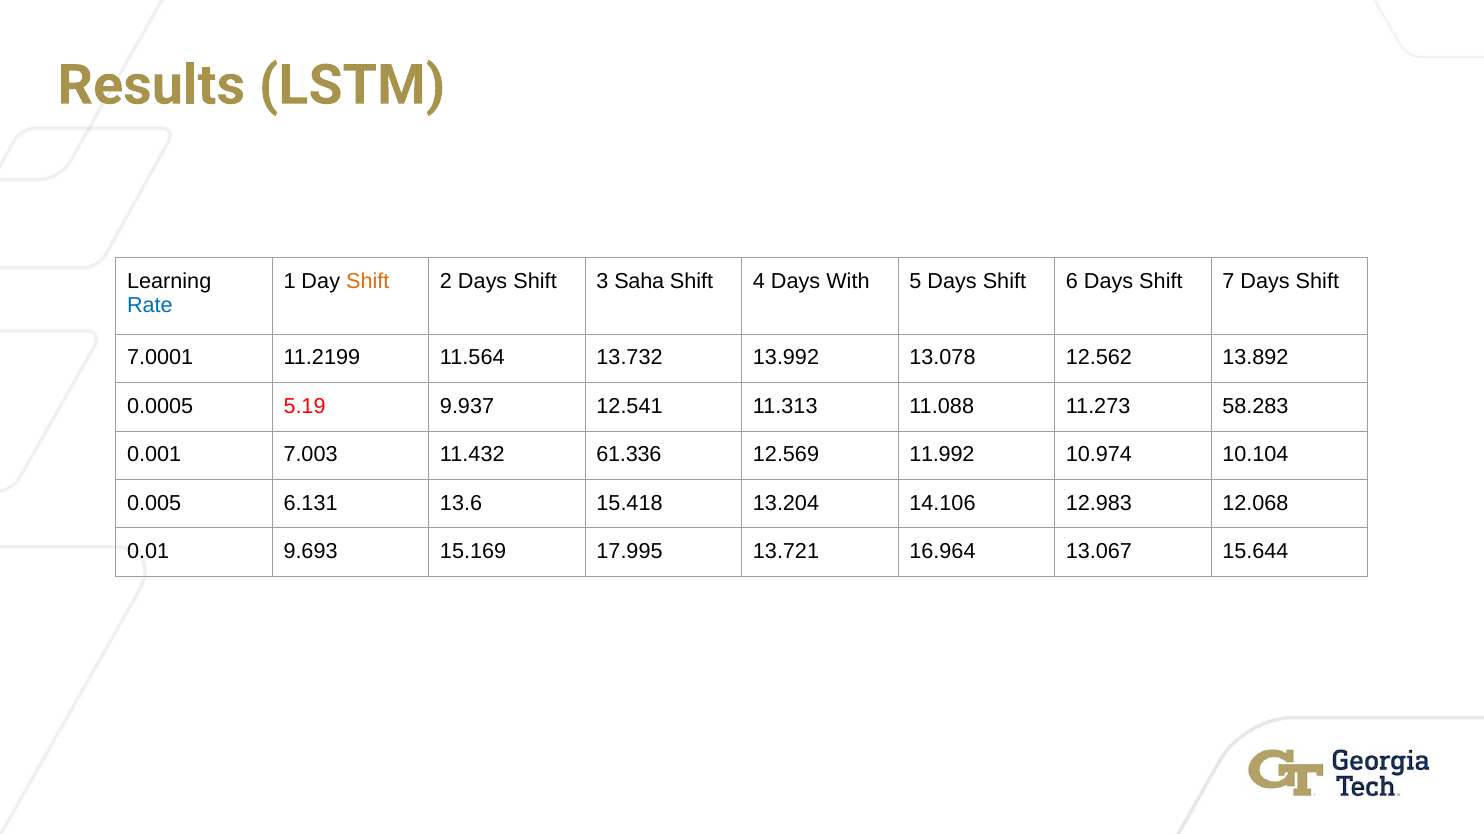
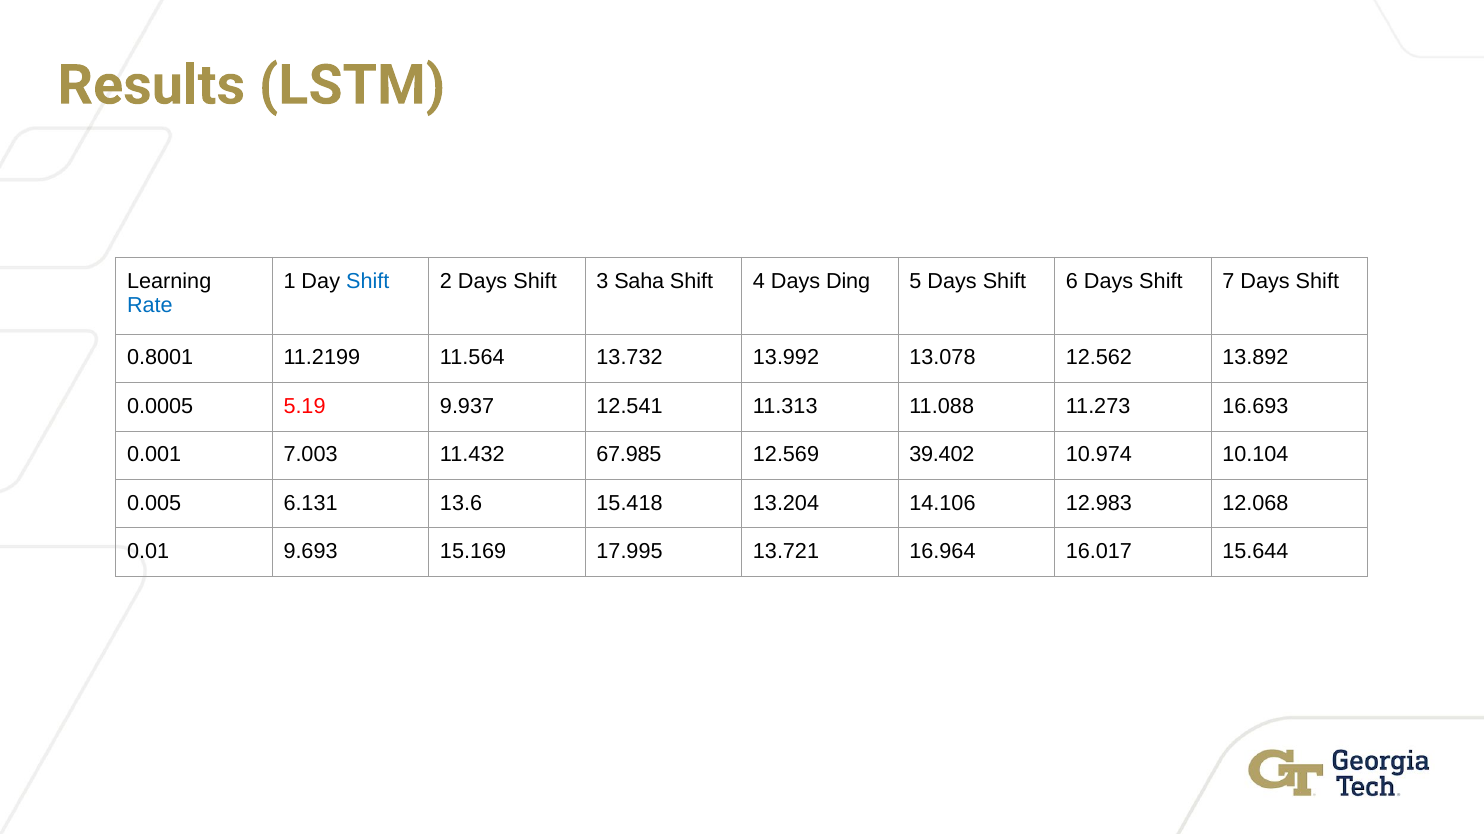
Shift colour: orange -> blue (368, 281)
With: With -> Ding (848, 281)
7.0001: 7.0001 -> 0.8001 (160, 358)
58.283: 58.283 -> 16.693 (1255, 407)
61.336: 61.336 -> 67.985 (629, 455)
11.992: 11.992 -> 39.402 (942, 455)
13.067: 13.067 -> 16.017 (1099, 552)
